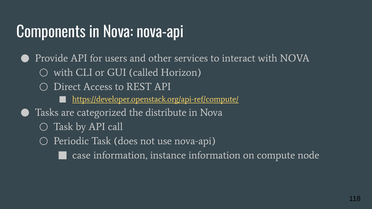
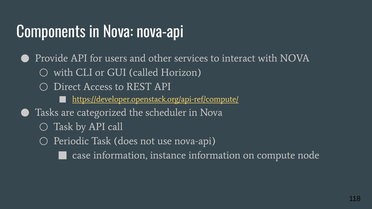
distribute: distribute -> scheduler (166, 113)
